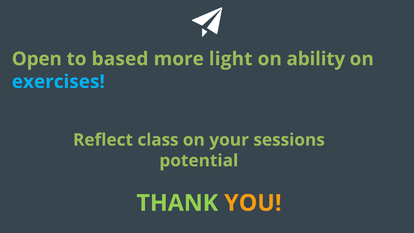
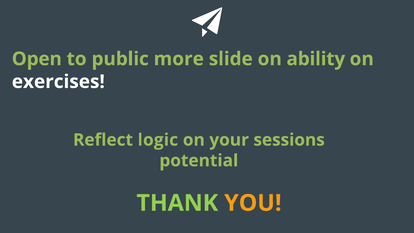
based: based -> public (120, 59)
light: light -> slide (231, 59)
exercises colour: light blue -> white (58, 82)
class: class -> logic (158, 140)
